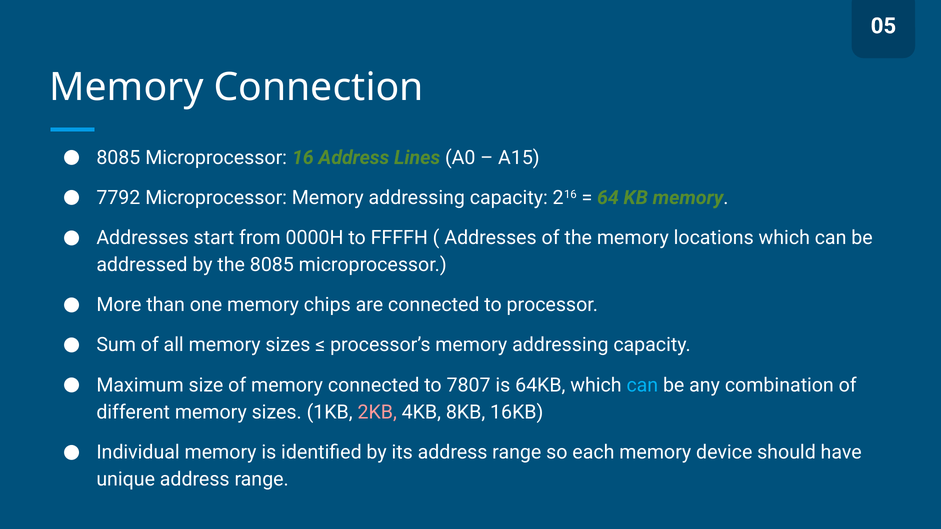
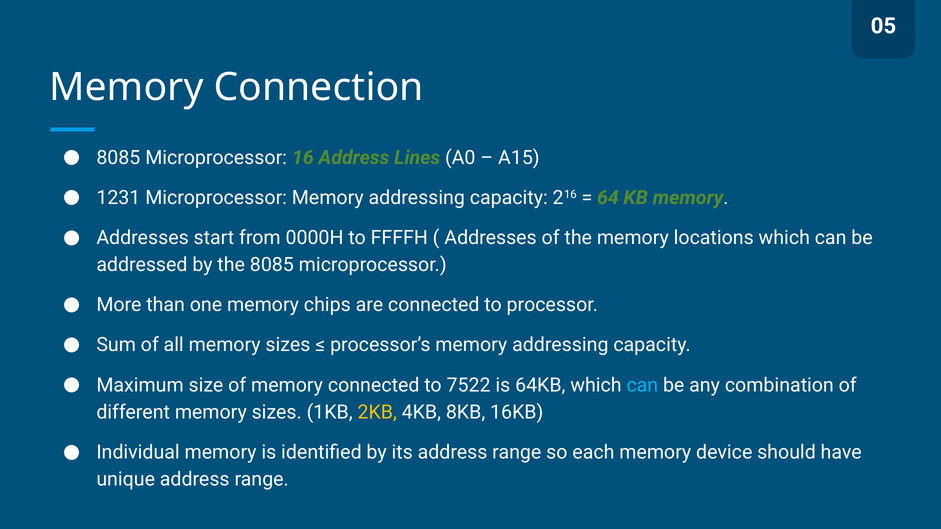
7792: 7792 -> 1231 (118, 198)
7807: 7807 -> 7522 (469, 385)
2KB colour: pink -> yellow (377, 412)
